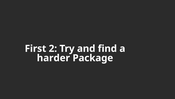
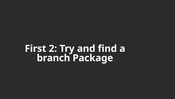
harder: harder -> branch (53, 58)
